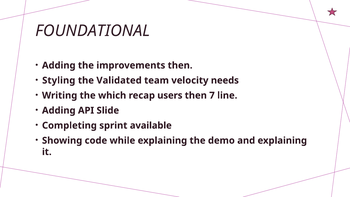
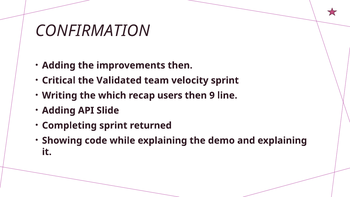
FOUNDATIONAL: FOUNDATIONAL -> CONFIRMATION (93, 31)
Styling: Styling -> Critical (59, 80)
velocity needs: needs -> sprint (225, 80)
7: 7 -> 9 (212, 95)
available: available -> returned (151, 125)
